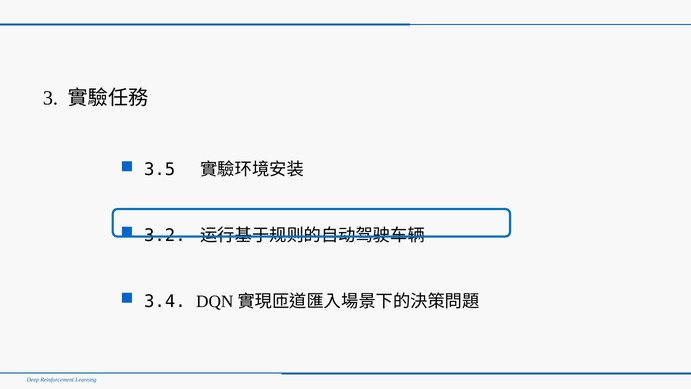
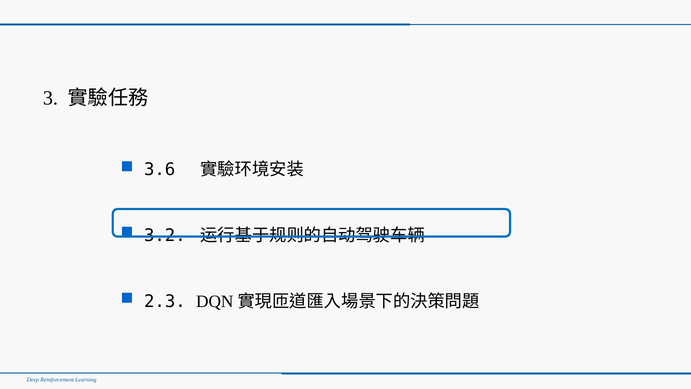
3.5: 3.5 -> 3.6 (160, 170)
3.4: 3.4 -> 2.3 (165, 301)
